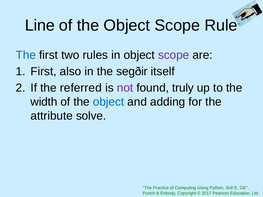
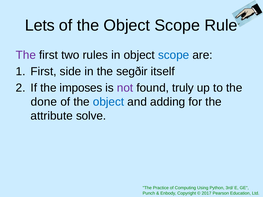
Line: Line -> Lets (40, 25)
The colour: blue -> purple (26, 55)
scope colour: purple -> blue (174, 55)
also: also -> side (70, 72)
referred: referred -> imposes (81, 88)
width: width -> done (44, 102)
